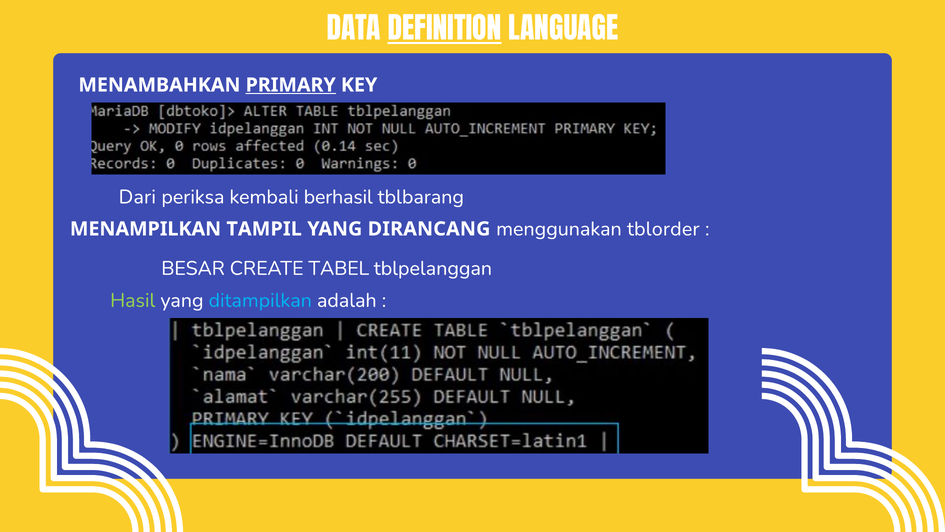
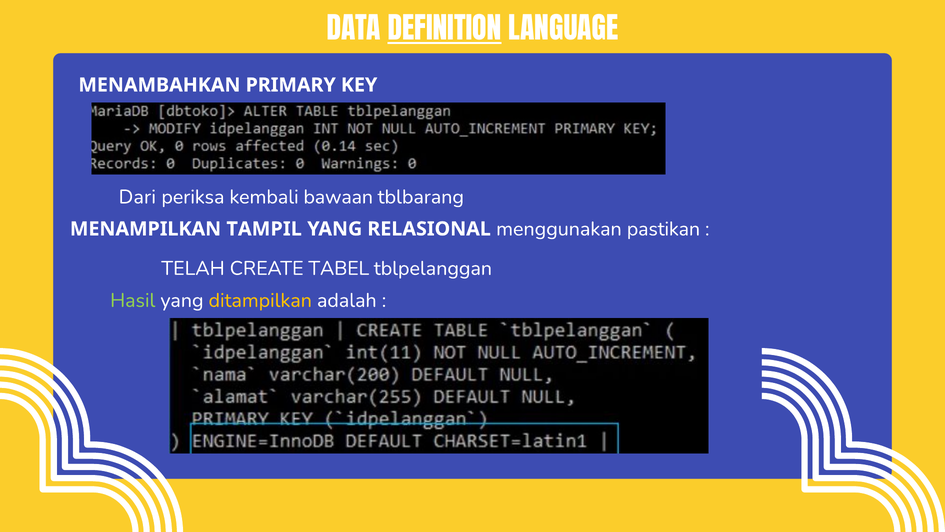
PRIMARY underline: present -> none (291, 85)
berhasil: berhasil -> bawaan (338, 197)
DIRANCANG: DIRANCANG -> RELASIONAL (429, 229)
tblorder: tblorder -> pastikan (663, 229)
BESAR: BESAR -> TELAH (193, 268)
ditampilkan colour: light blue -> yellow (260, 300)
